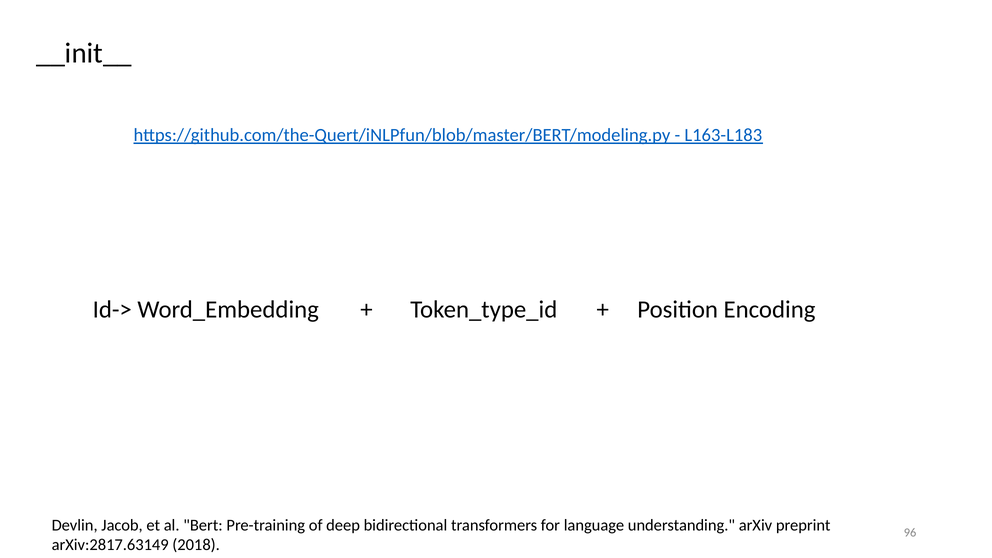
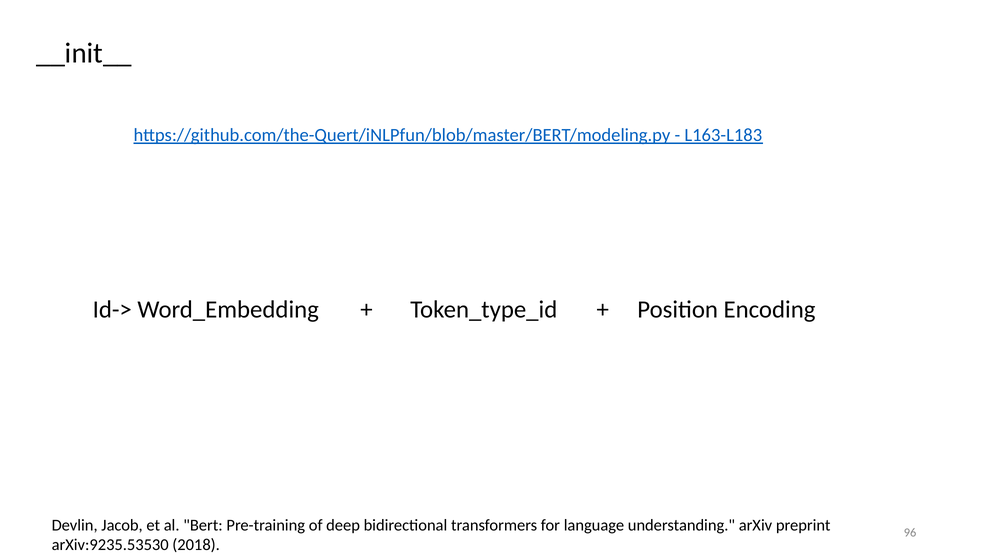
arXiv:2817.63149: arXiv:2817.63149 -> arXiv:9235.53530 (110, 545)
